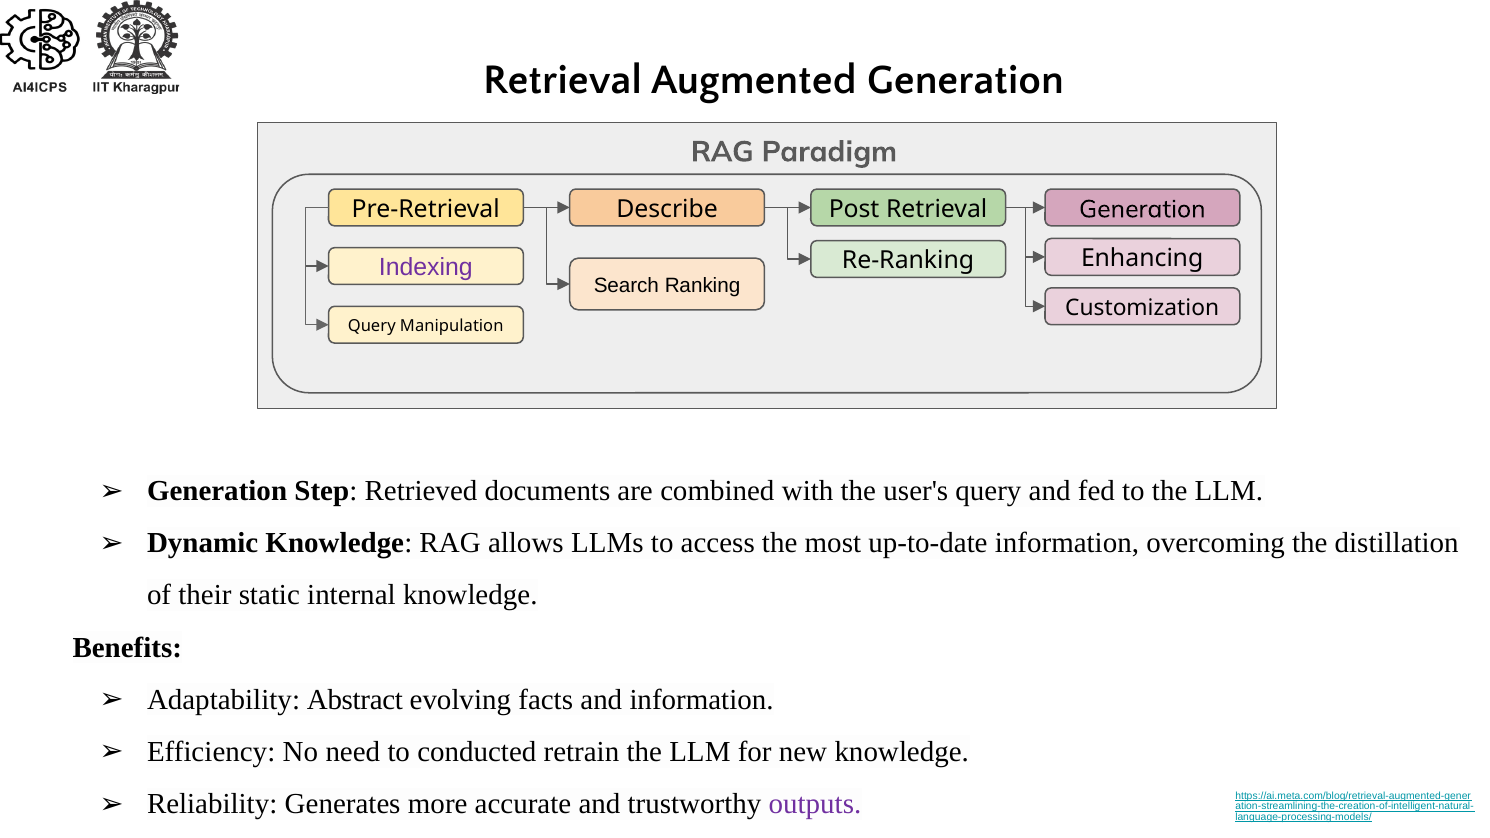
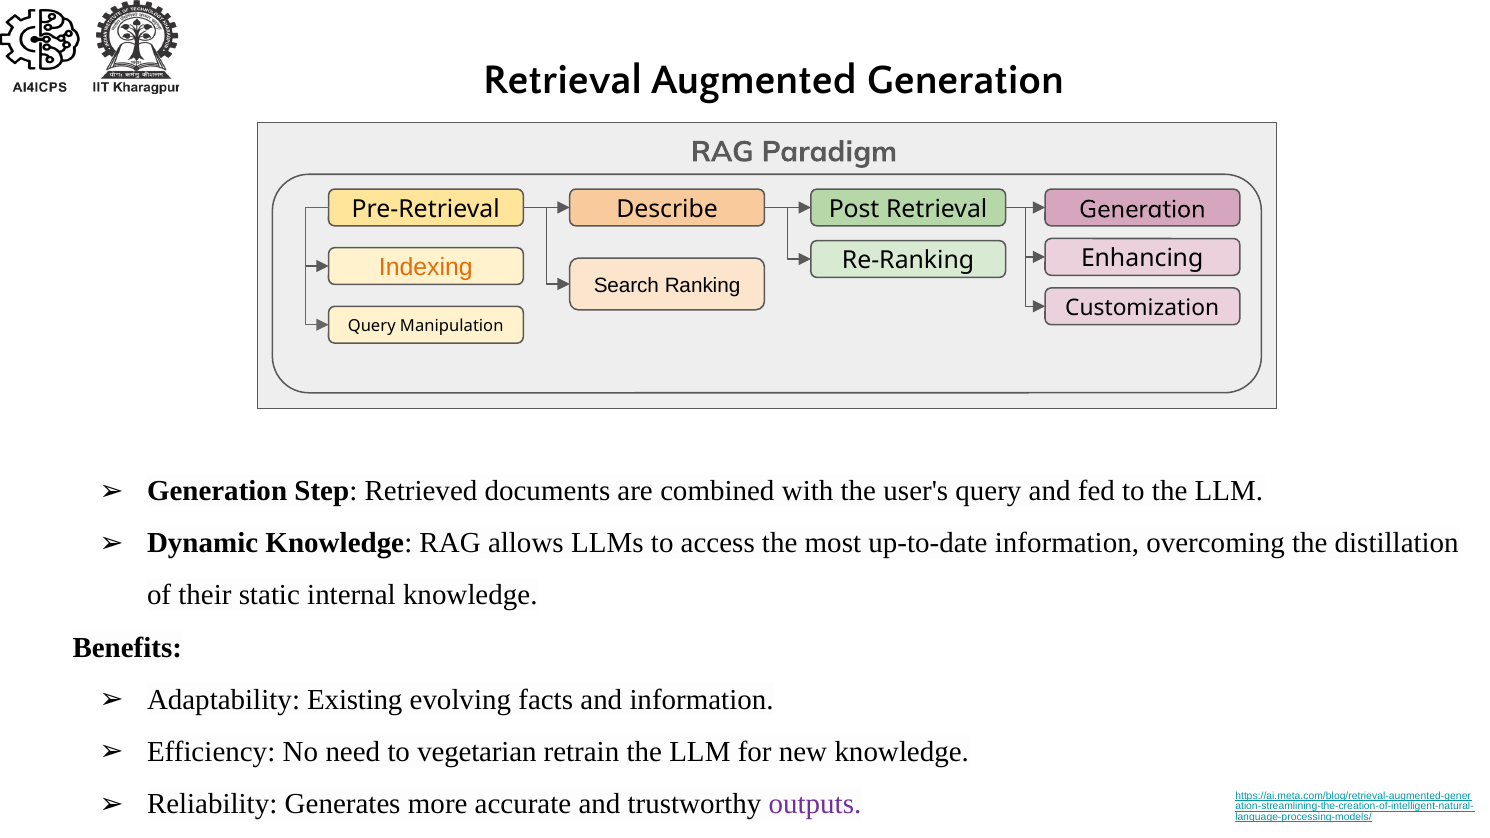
Indexing colour: purple -> orange (426, 268)
Abstract: Abstract -> Existing (355, 700)
conducted: conducted -> vegetarian (477, 752)
